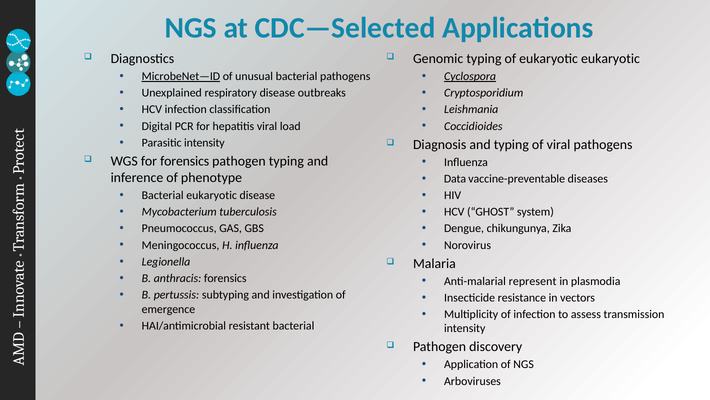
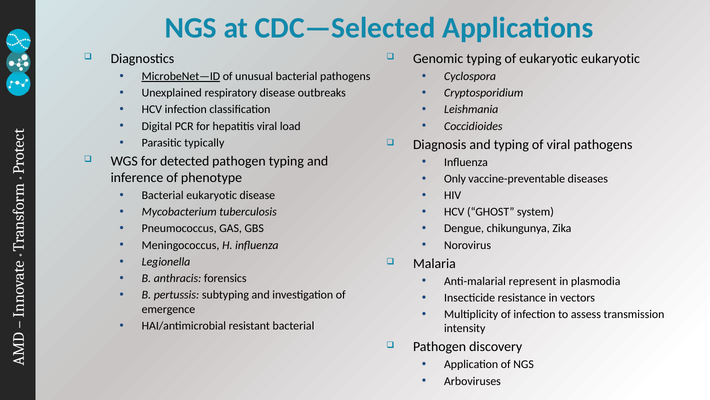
Cyclospora underline: present -> none (470, 76)
Parasitic intensity: intensity -> typically (204, 143)
for forensics: forensics -> detected (185, 161)
Data: Data -> Only (455, 178)
